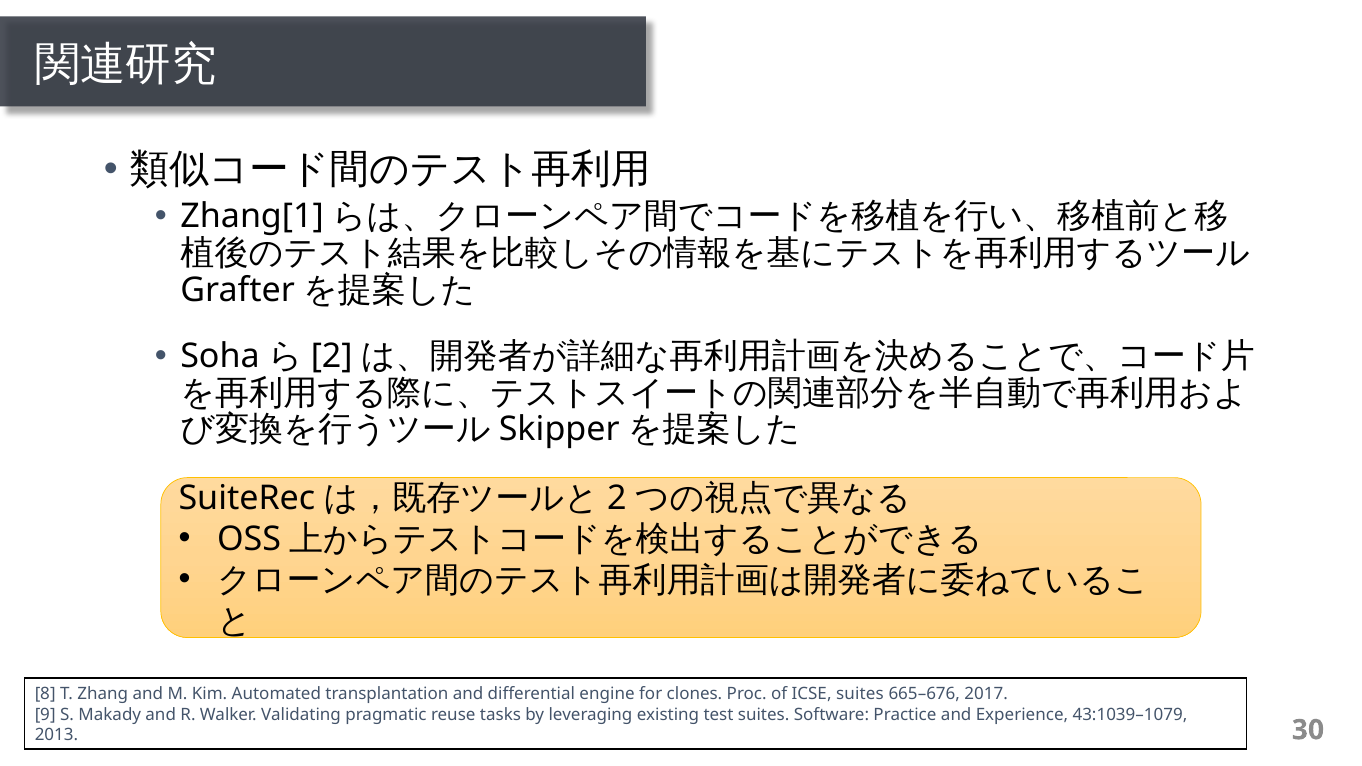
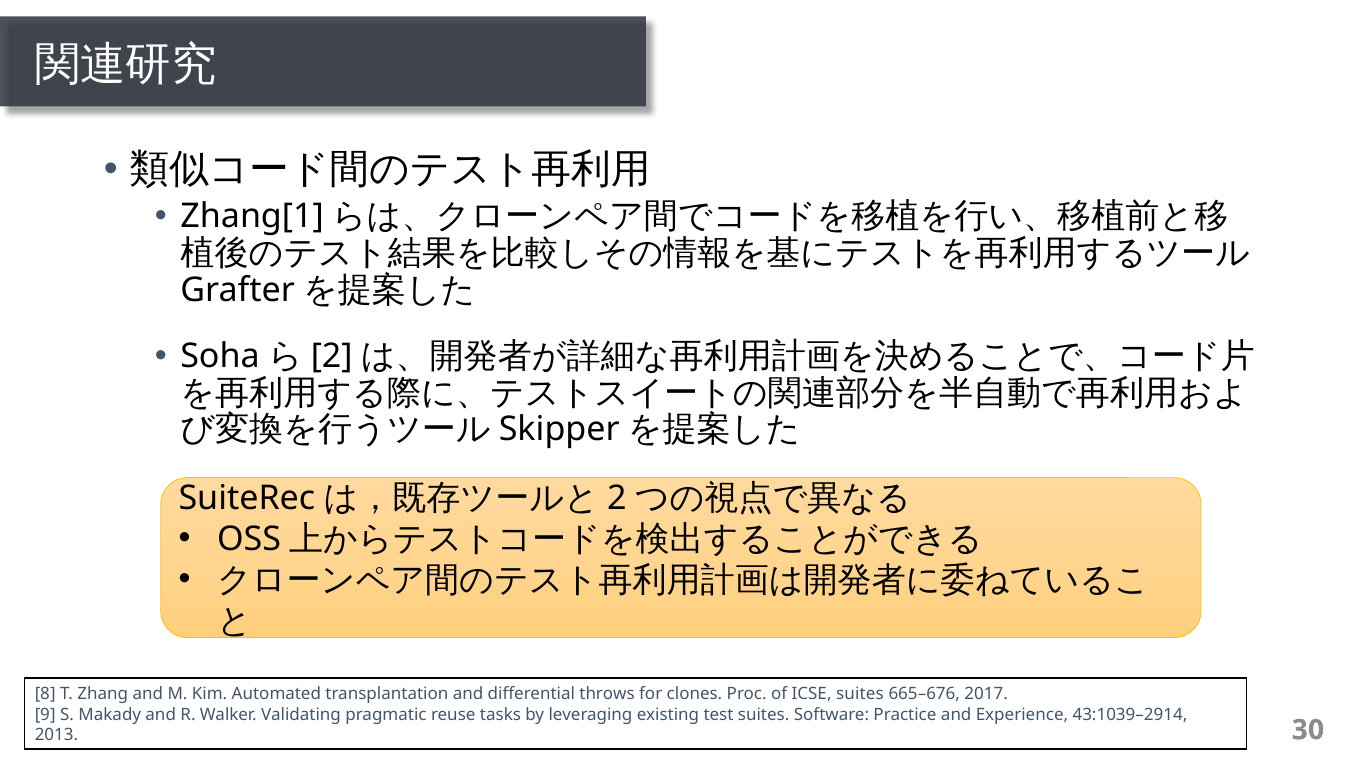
engine: engine -> throws (607, 694)
43:1039–1079: 43:1039–1079 -> 43:1039–2914 (1130, 715)
